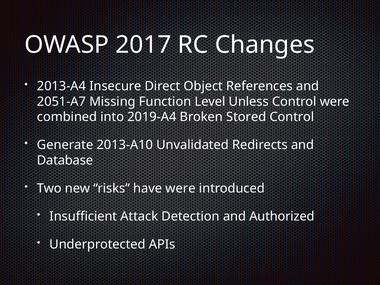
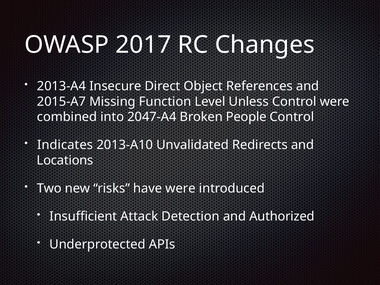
2051-A7: 2051-A7 -> 2015-A7 (61, 102)
2019-A4: 2019-A4 -> 2047-A4 (152, 117)
Stored: Stored -> People (246, 117)
Generate: Generate -> Indicates (65, 145)
Database: Database -> Locations (65, 160)
